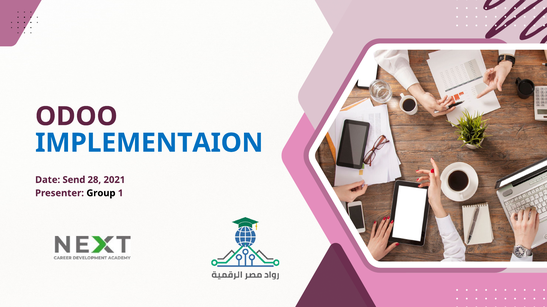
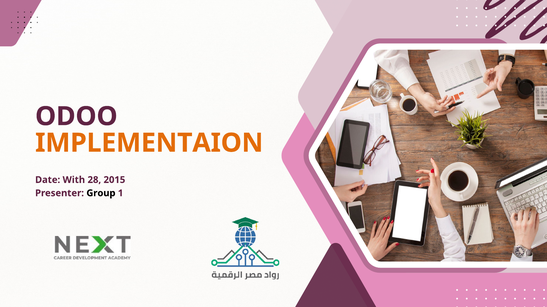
IMPLEMENTAION colour: blue -> orange (149, 143)
Send: Send -> With (74, 180)
2021: 2021 -> 2015 (114, 180)
